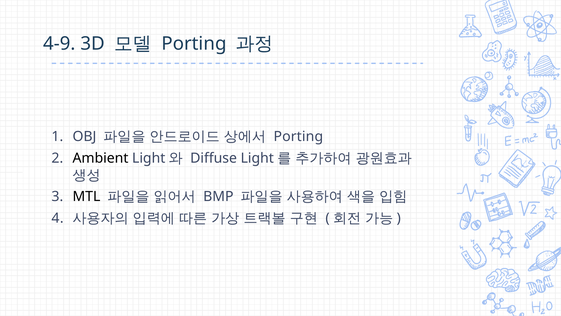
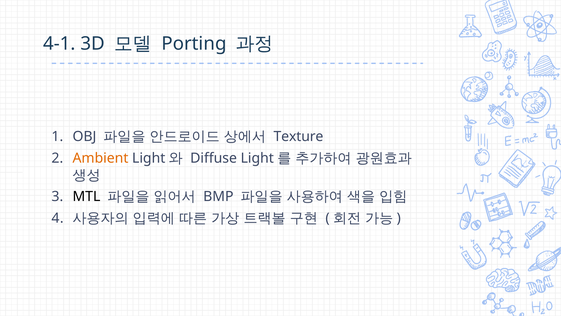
4-9: 4-9 -> 4-1 (59, 44)
Porting: Porting -> Texture (298, 136)
Ambient colour: black -> orange (100, 158)
